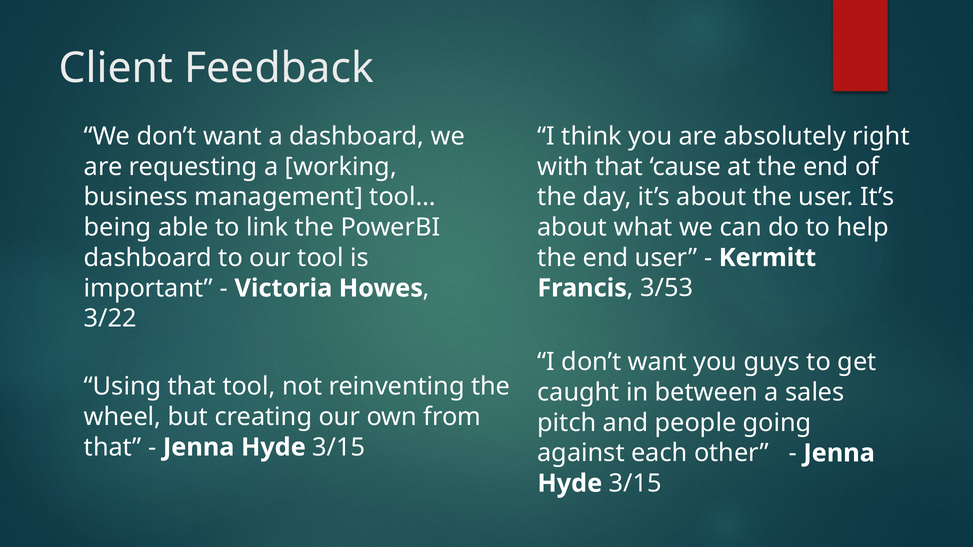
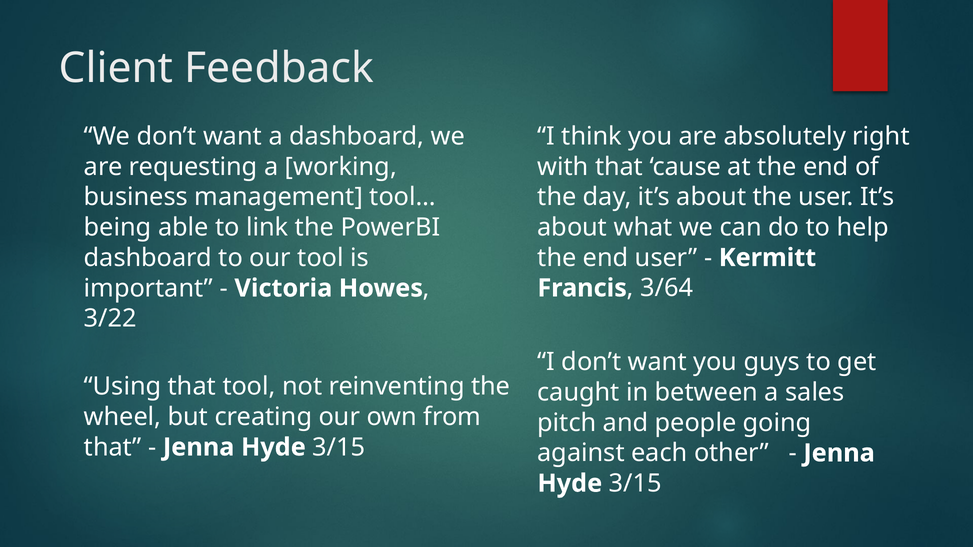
3/53: 3/53 -> 3/64 (667, 288)
